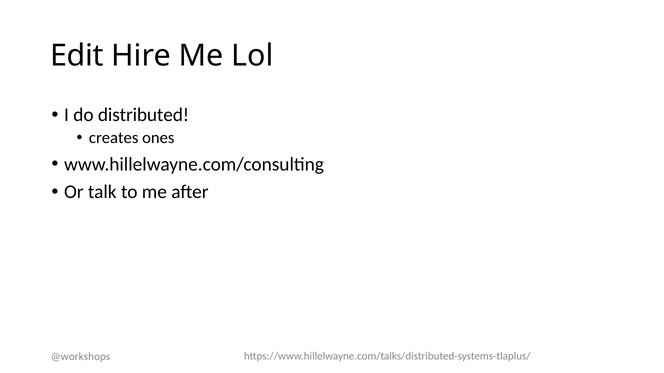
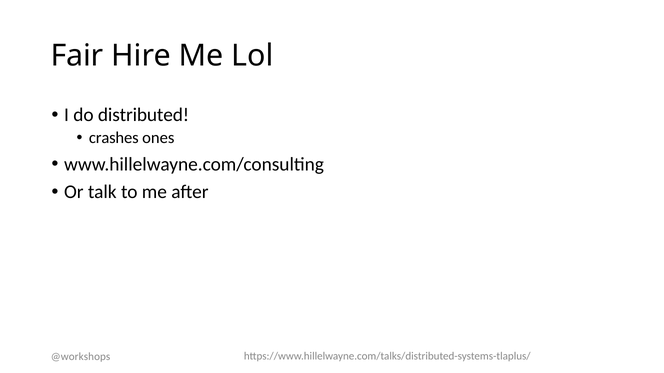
Edit: Edit -> Fair (77, 56)
creates: creates -> crashes (114, 138)
